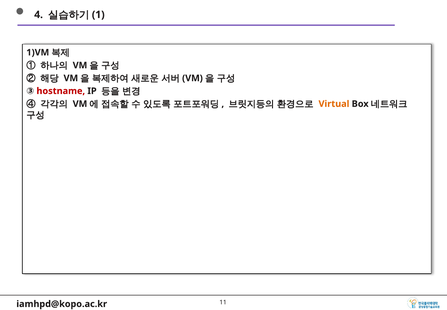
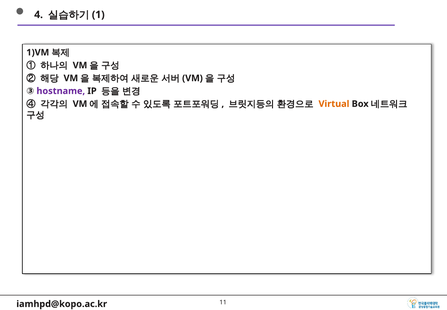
hostname colour: red -> purple (61, 91)
